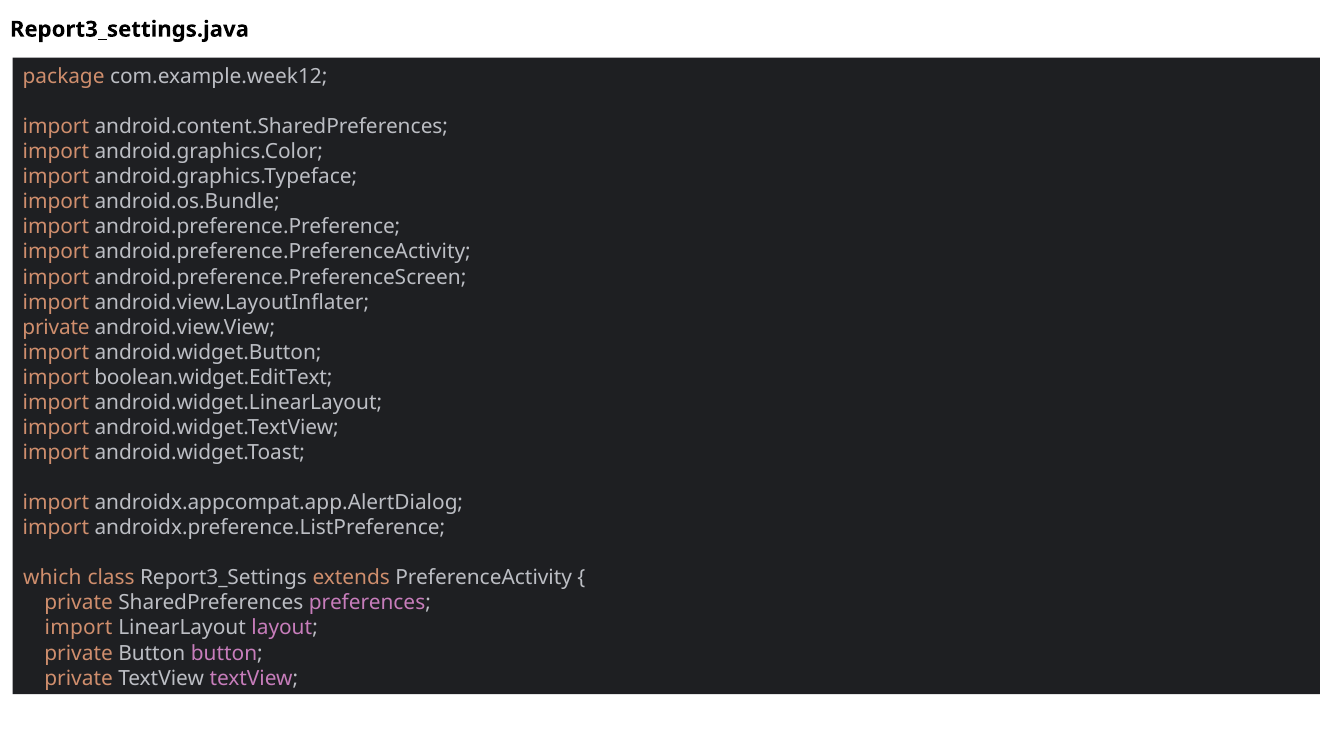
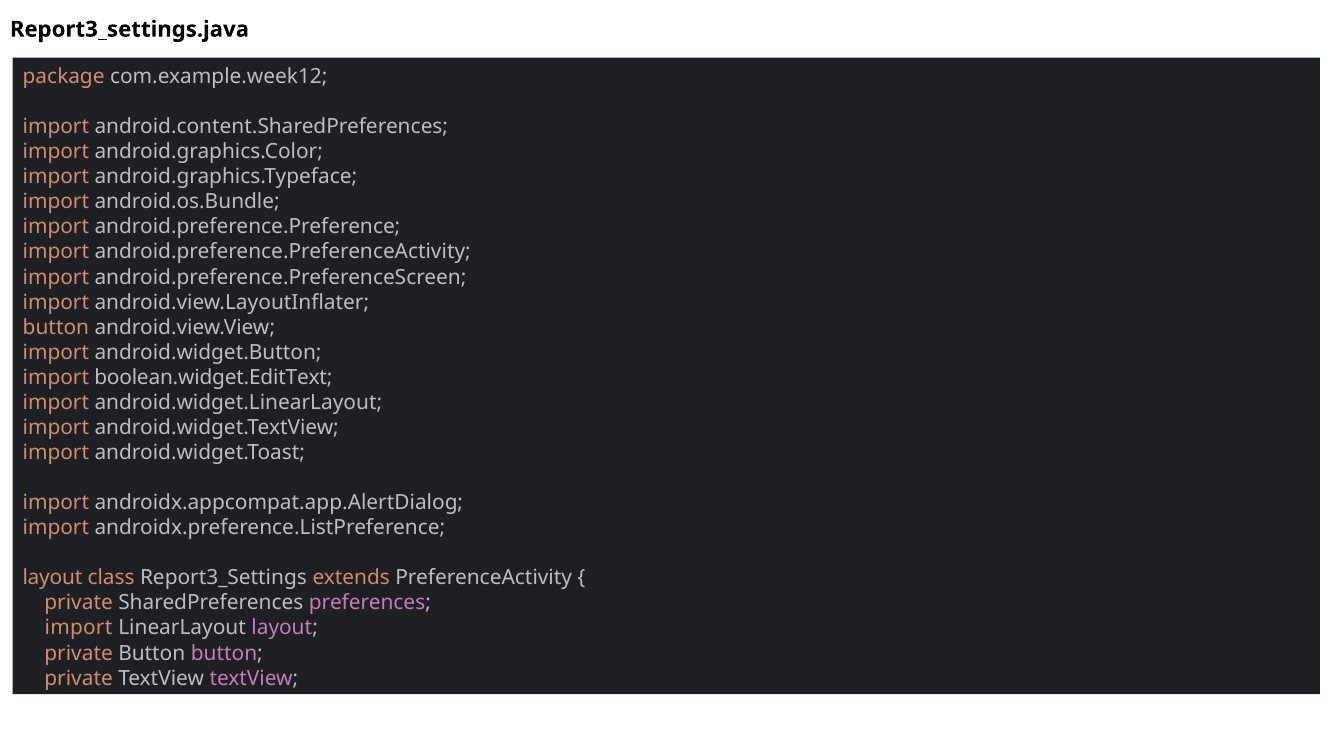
private: private -> button (56, 327)
which: which -> layout (52, 578)
